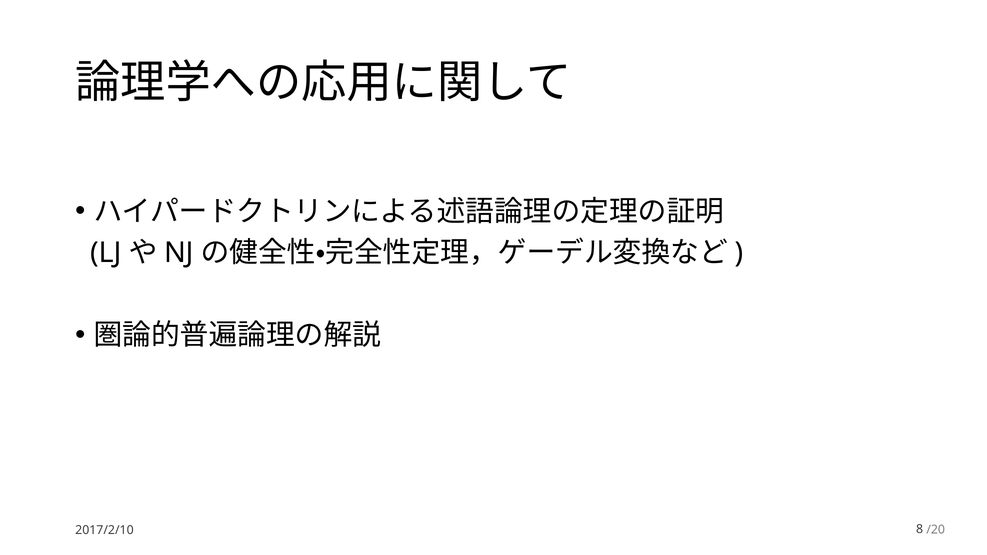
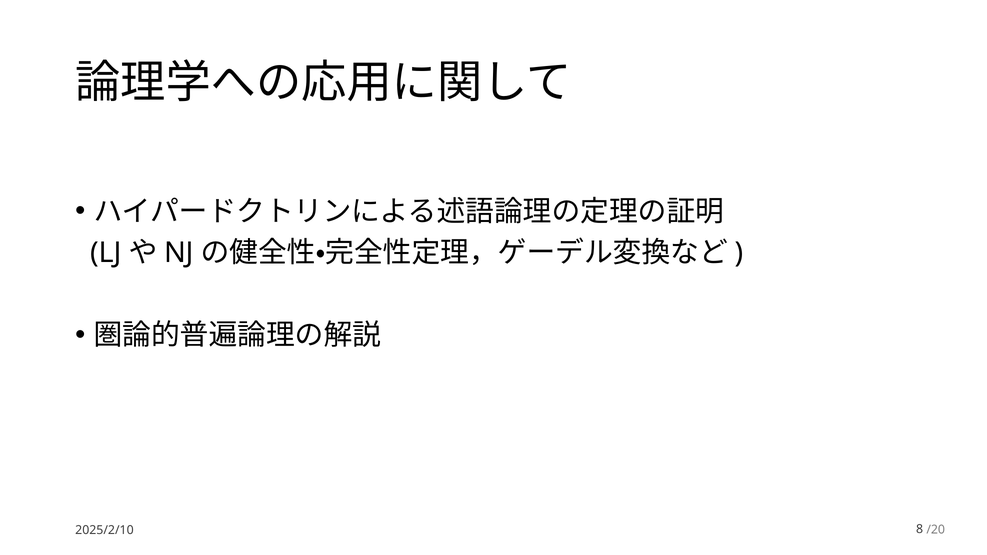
2017/2/10: 2017/2/10 -> 2025/2/10 (104, 530)
